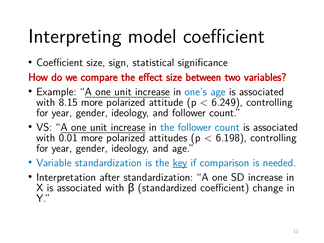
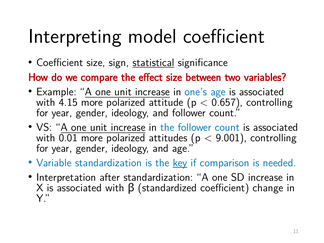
statistical underline: none -> present (154, 63)
8.15: 8.15 -> 4.15 (68, 102)
6.249: 6.249 -> 0.657 (227, 102)
6.198: 6.198 -> 9.001 (231, 138)
